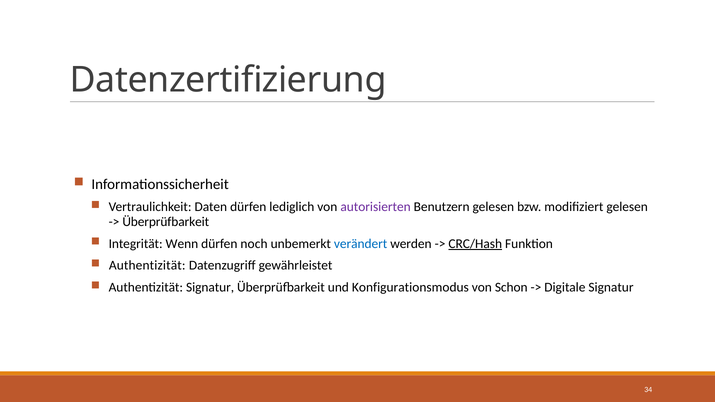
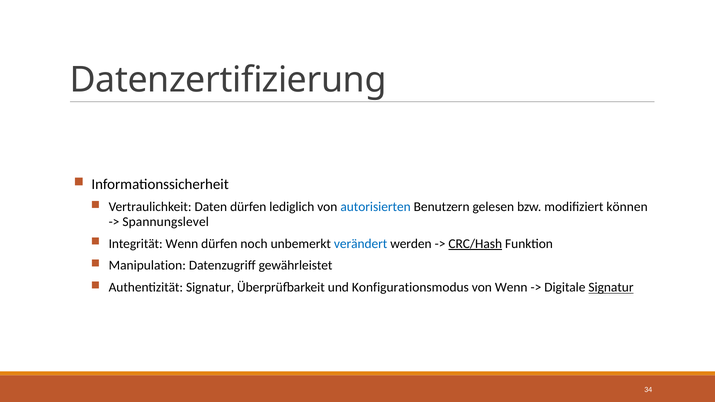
autorisierten colour: purple -> blue (376, 207)
modifiziert gelesen: gelesen -> können (627, 207)
Überprüfbarkeit: Überprüfbarkeit -> Spannungslevel (166, 222)
Authentizität: Authentizität -> Manipulation (147, 266)
von Schon: Schon -> Wenn (511, 288)
Signatur underline: none -> present (611, 288)
